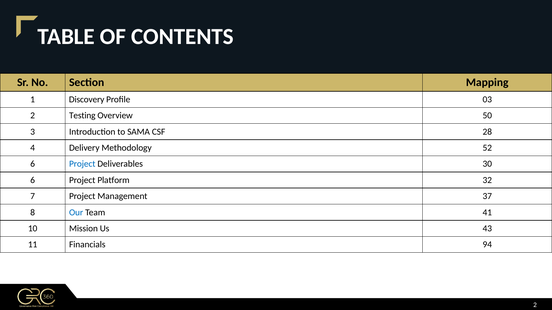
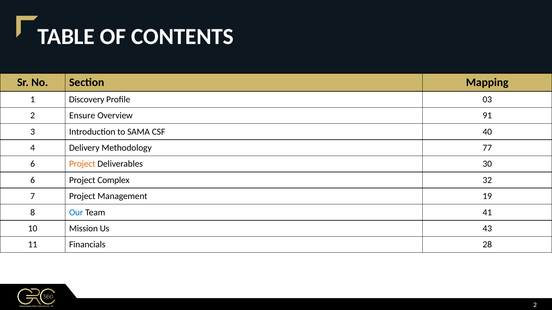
Testing: Testing -> Ensure (82, 116)
50: 50 -> 91 (487, 116)
28: 28 -> 40 (487, 132)
52: 52 -> 77 (487, 148)
Project colour: blue -> orange (82, 164)
Platform: Platform -> Complex (113, 180)
37: 37 -> 19 (487, 197)
94: 94 -> 28 (487, 245)
